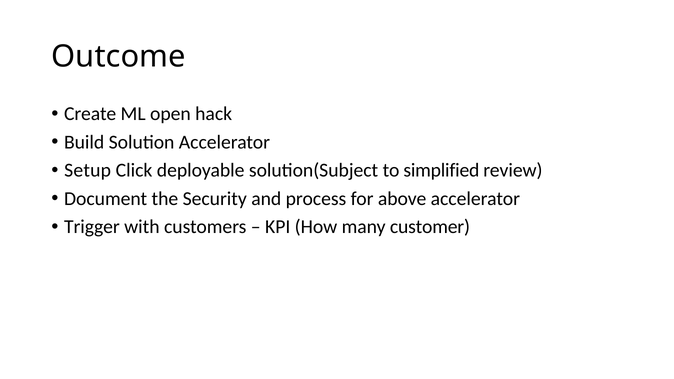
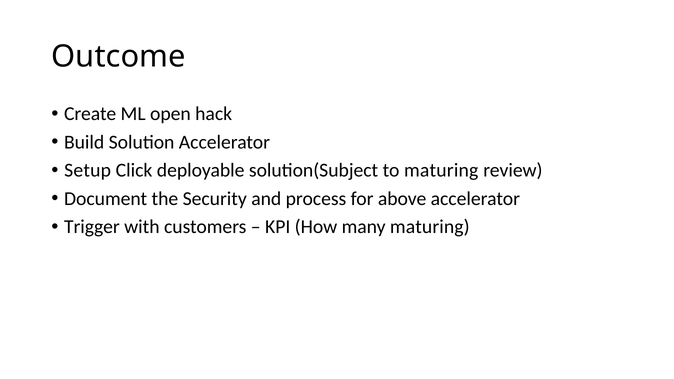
to simplified: simplified -> maturing (441, 170)
many customer: customer -> maturing (430, 227)
